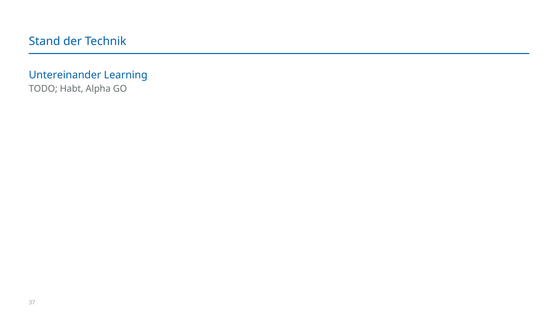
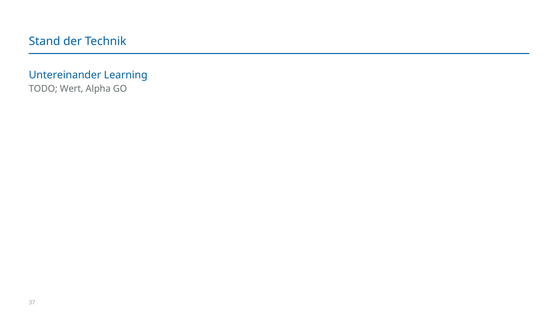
Habt: Habt -> Wert (72, 89)
